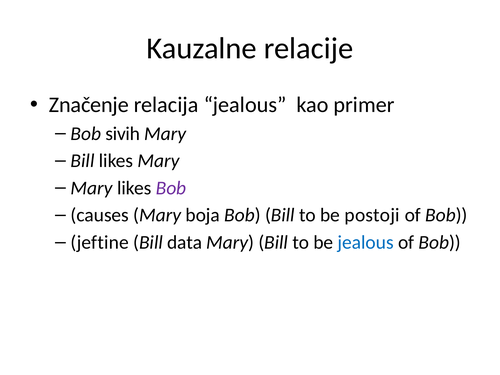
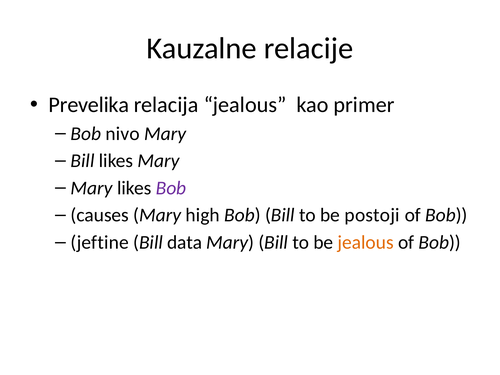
Značenje: Značenje -> Prevelika (89, 105)
sivih: sivih -> nivo (123, 134)
boja: boja -> high (203, 215)
jealous colour: blue -> orange (366, 242)
